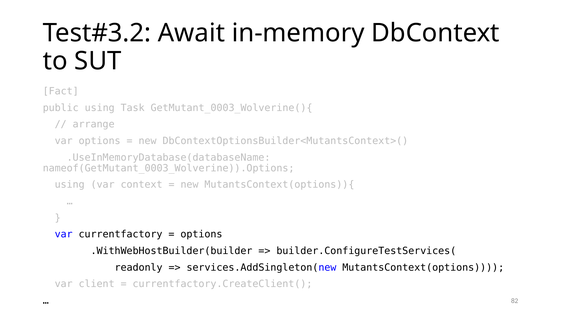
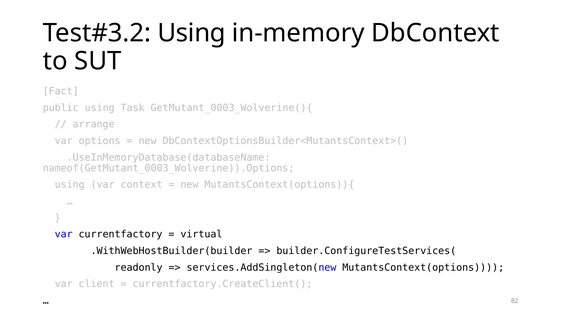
Await: Await -> Using (192, 33)
options: options -> virtual (201, 235)
